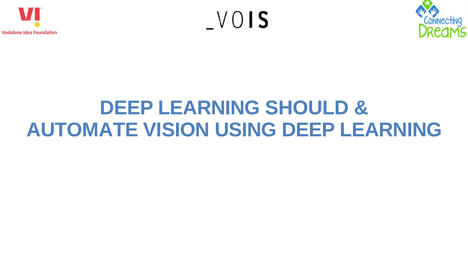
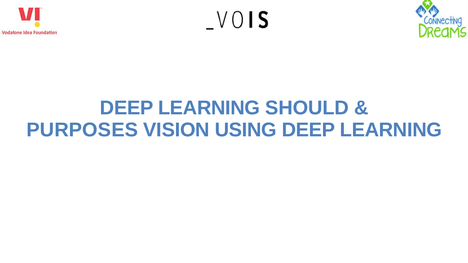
AUTOMATE: AUTOMATE -> PURPOSES (82, 130)
